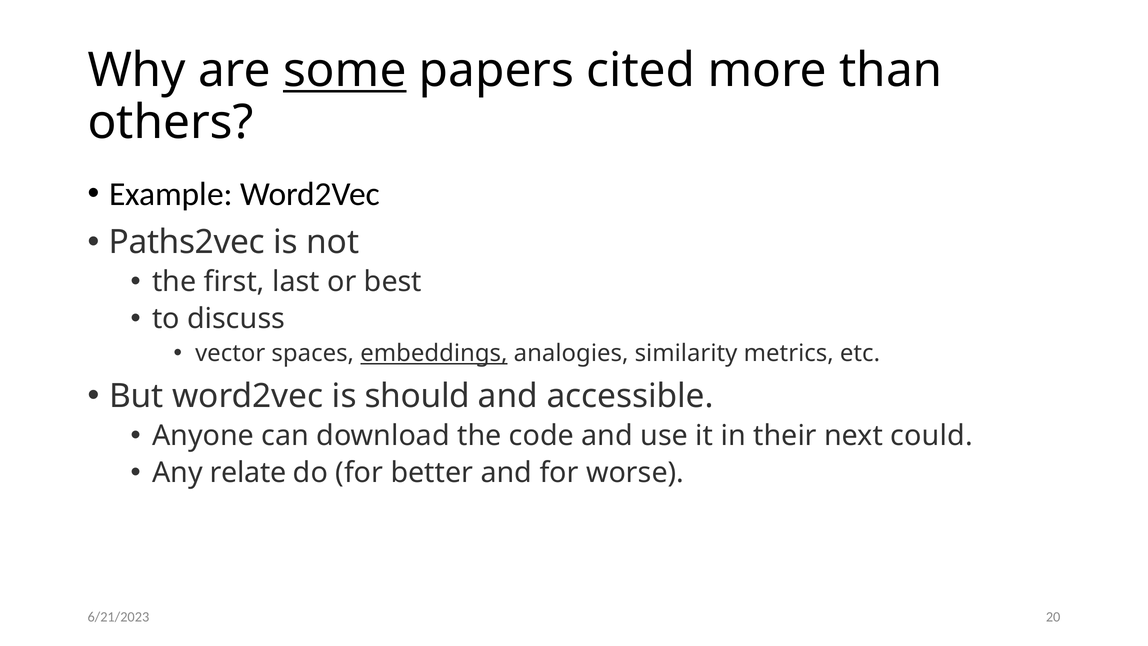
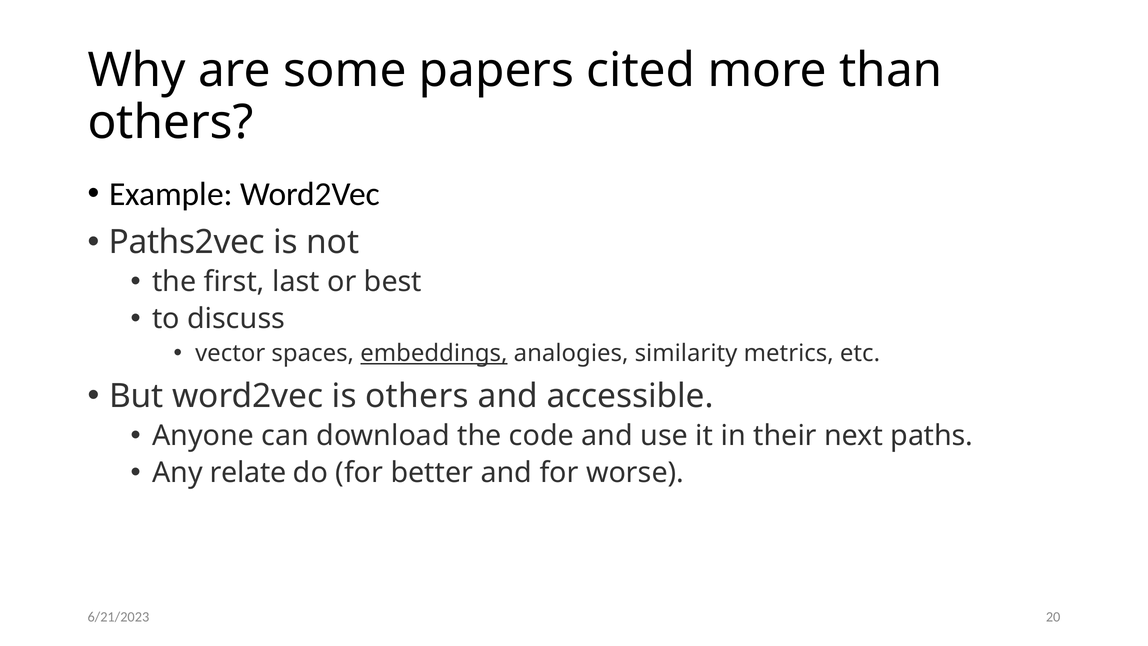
some underline: present -> none (345, 71)
is should: should -> others (417, 396)
could: could -> paths (932, 436)
